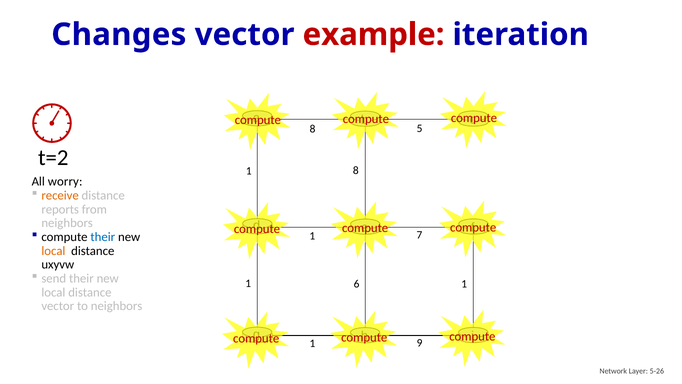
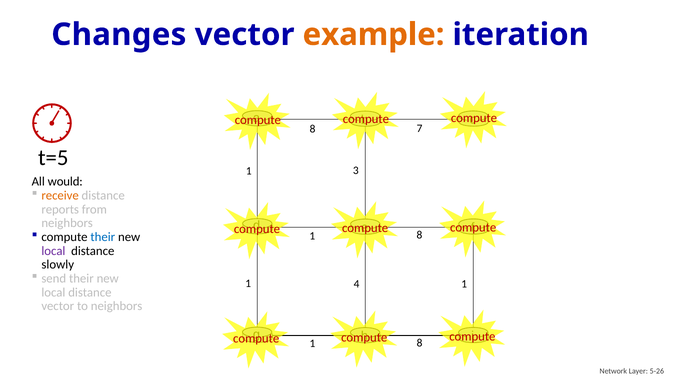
example colour: red -> orange (374, 35)
5: 5 -> 7 (420, 128)
t=2: t=2 -> t=5 (53, 158)
1 8: 8 -> 3 (356, 170)
worry: worry -> would (65, 182)
7: 7 -> 8 (419, 235)
local colour: orange -> purple (53, 251)
uxyvw: uxyvw -> slowly (58, 264)
6: 6 -> 4 (357, 284)
9: 9 -> 8 (420, 343)
